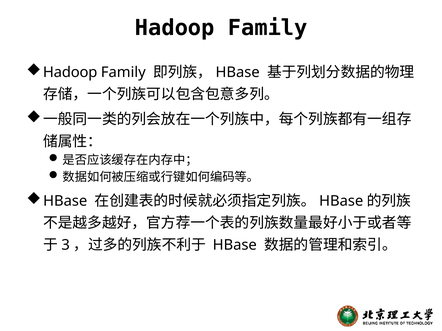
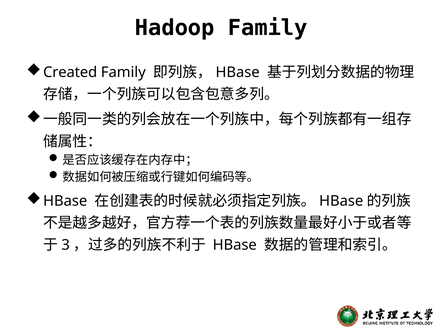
Hadoop: Hadoop -> Created (70, 73)
